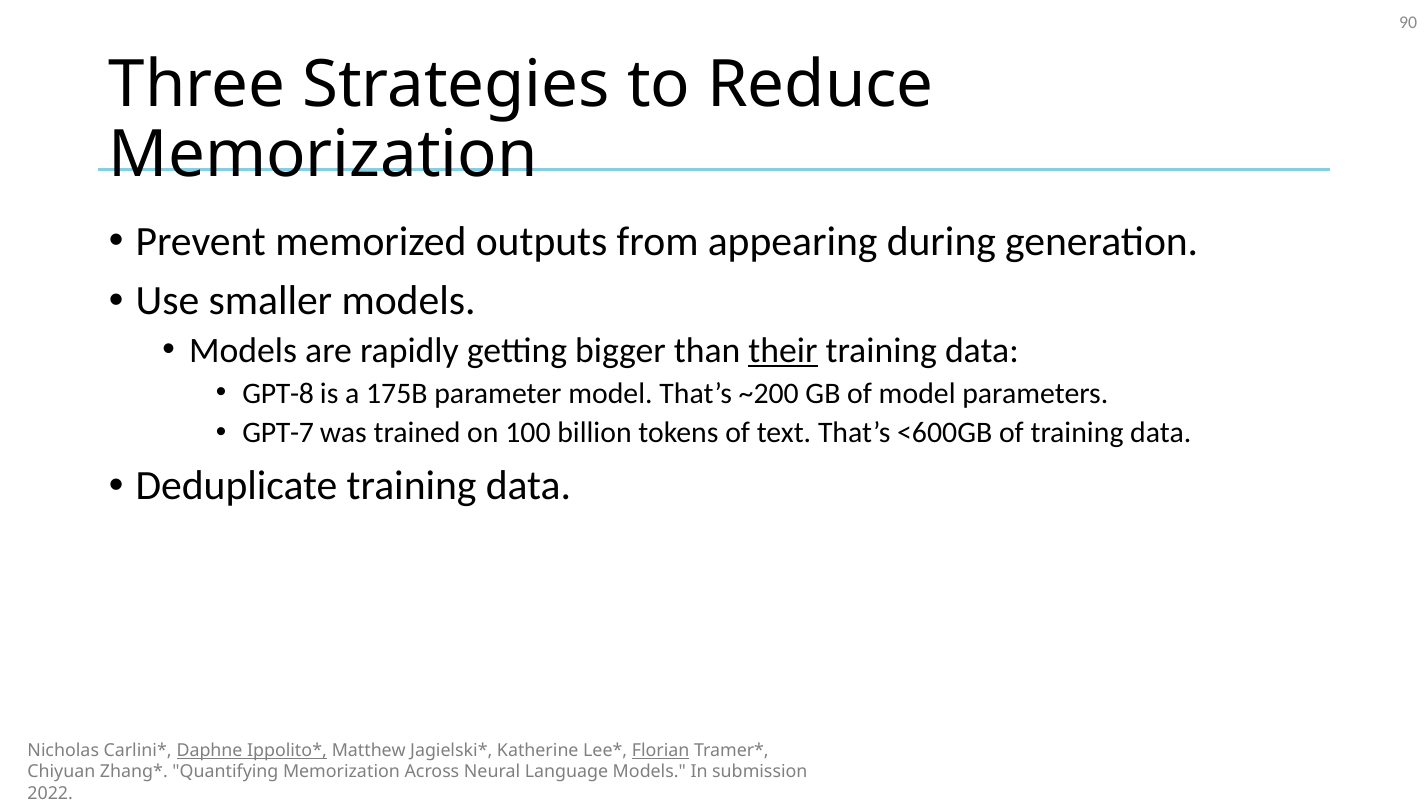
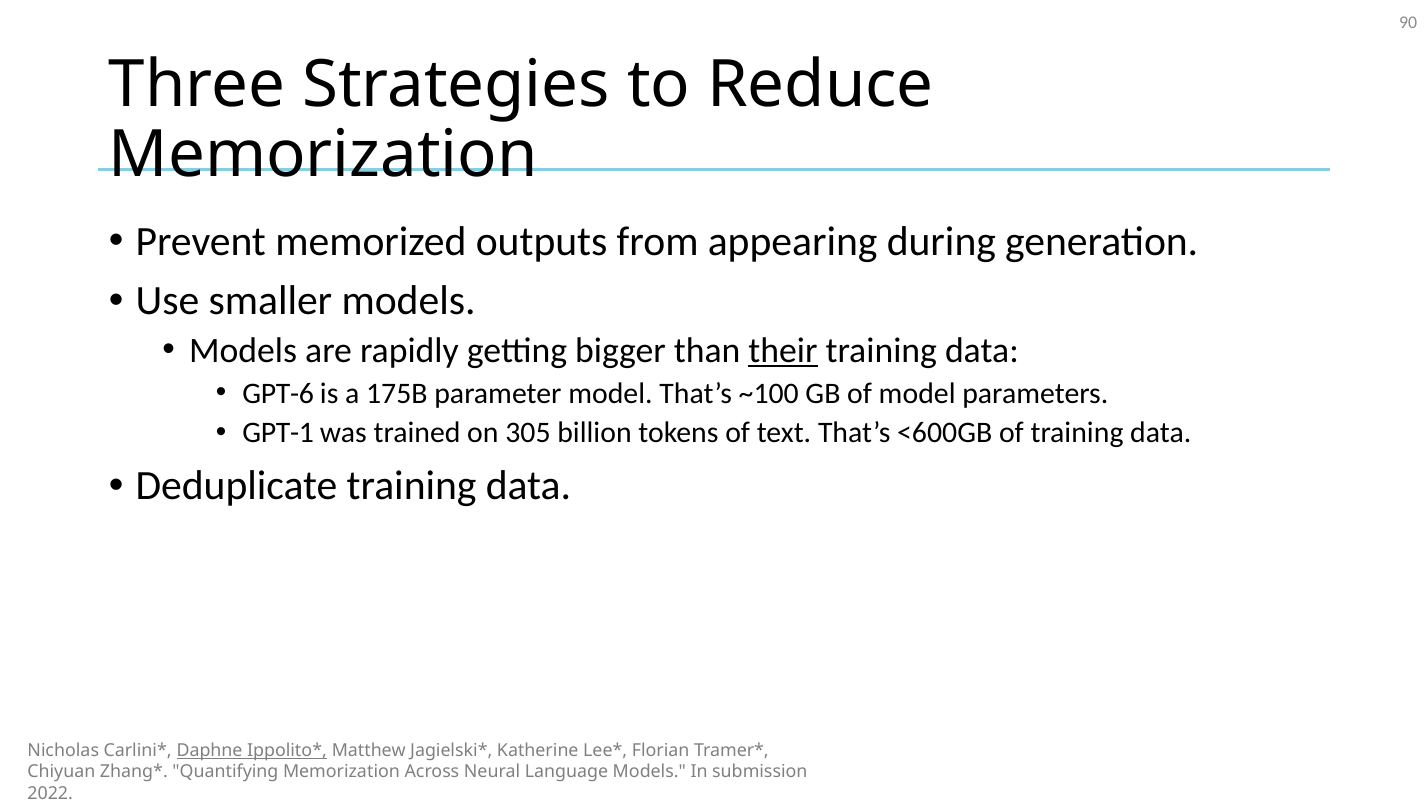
GPT-8: GPT-8 -> GPT-6 (278, 393)
~200: ~200 -> ~100 (769, 393)
GPT-7: GPT-7 -> GPT-1 (278, 433)
100: 100 -> 305 (528, 433)
Florian underline: present -> none (661, 751)
